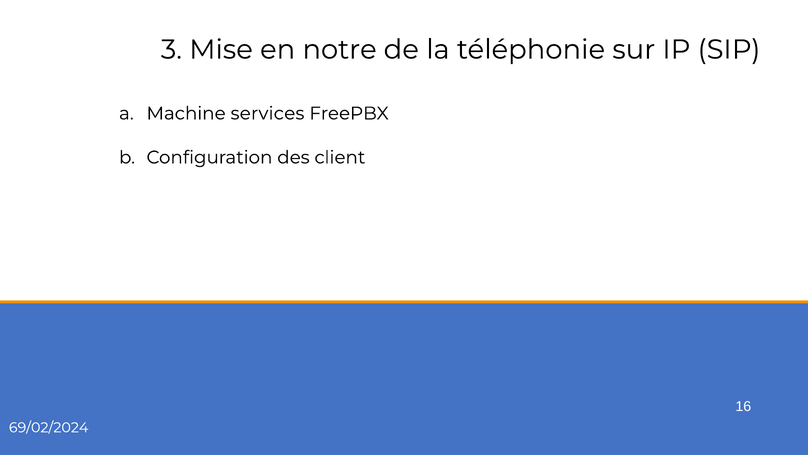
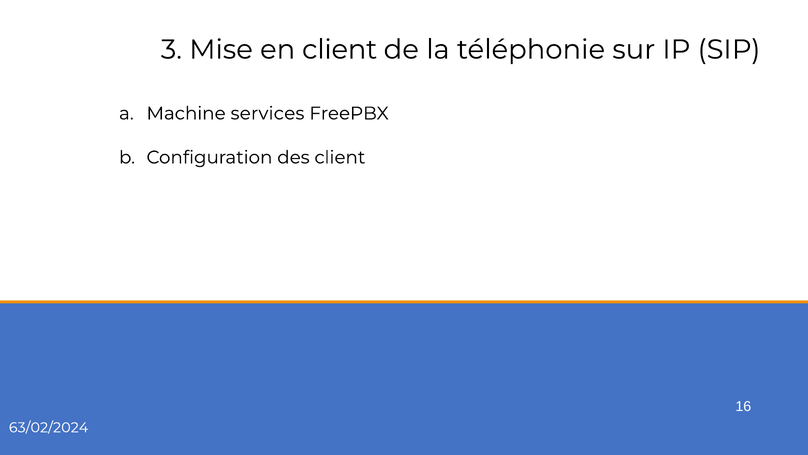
en notre: notre -> client (340, 50)
69/02/2024: 69/02/2024 -> 63/02/2024 (49, 427)
